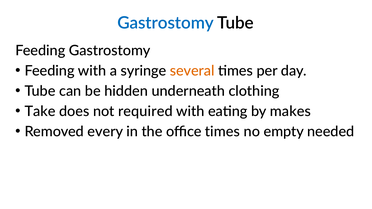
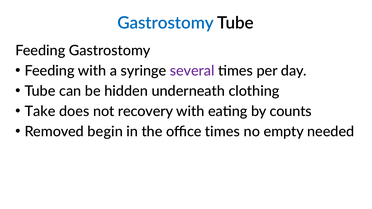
several colour: orange -> purple (192, 71)
required: required -> recovery (145, 111)
makes: makes -> counts (291, 111)
every: every -> begin (105, 132)
